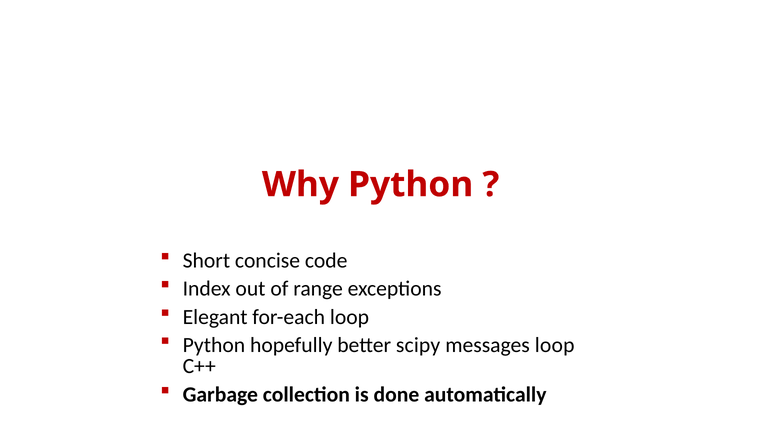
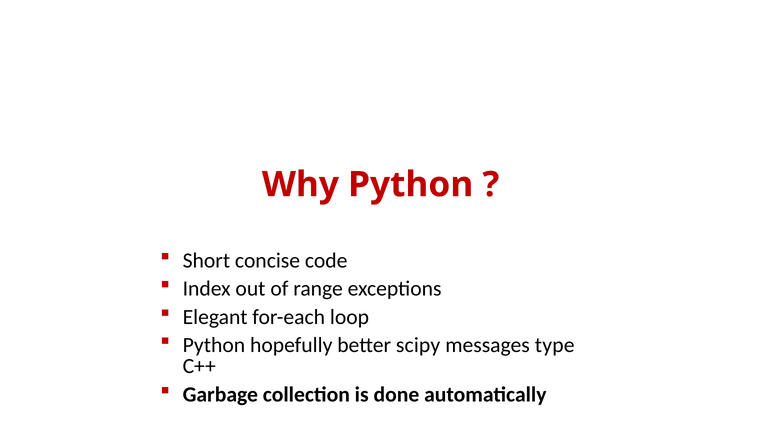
messages loop: loop -> type (555, 346)
